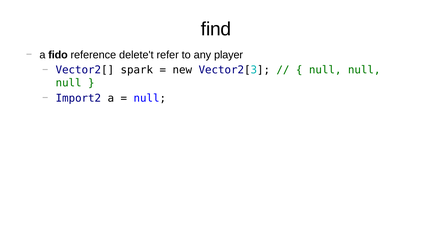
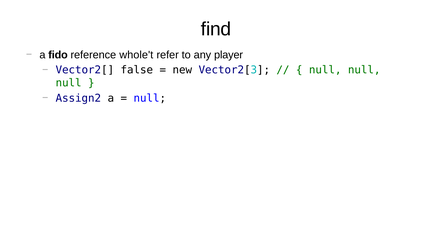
delete't: delete't -> whole't (136, 55)
spark: spark -> false (137, 70)
Import2: Import2 -> Assign2 (78, 98)
